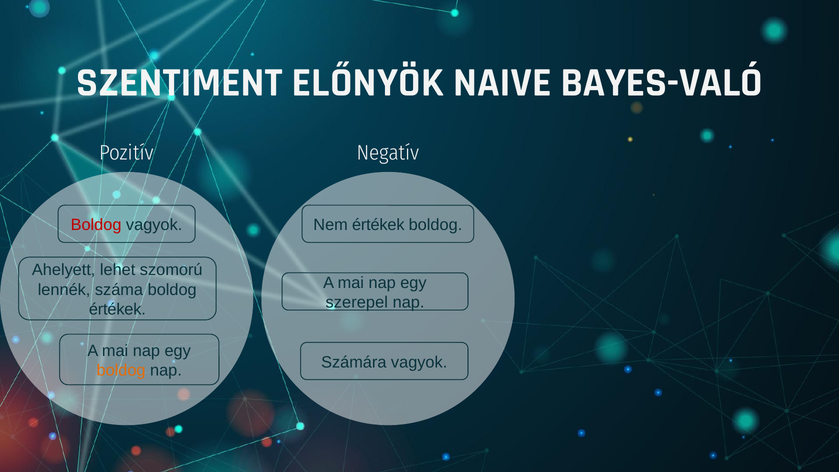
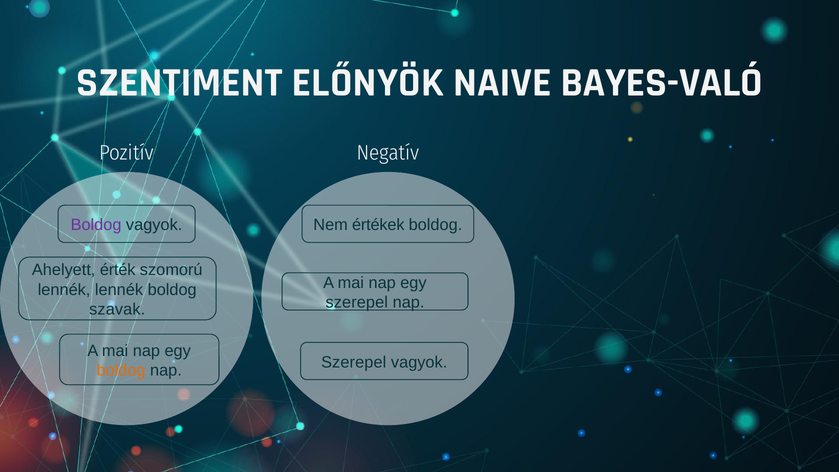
Boldog colour: red -> purple (96, 225)
lehet: lehet -> érték (118, 270)
lennék száma: száma -> lennék (119, 290)
értékek: értékek -> szavak (117, 309)
Számára: Számára -> Szerepel (354, 362)
